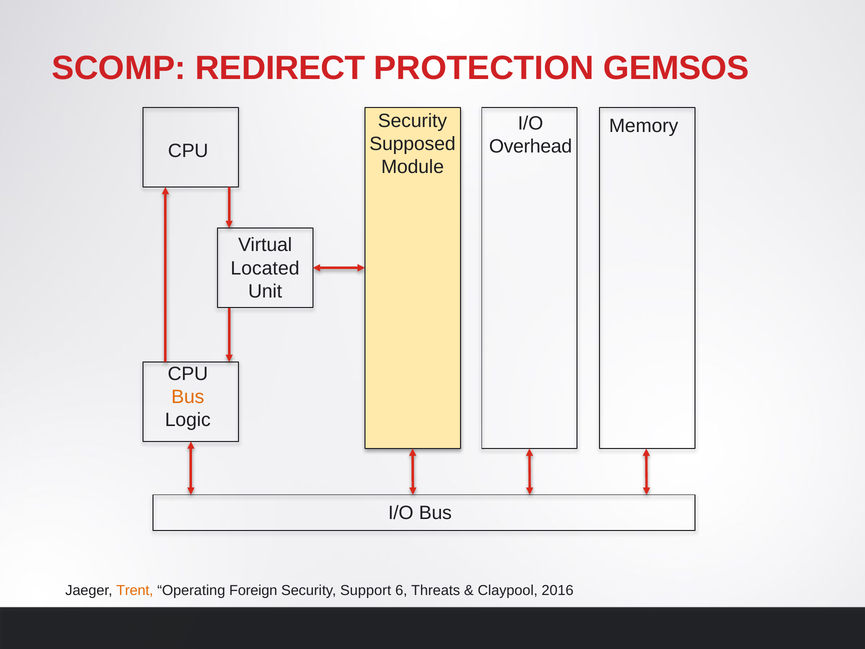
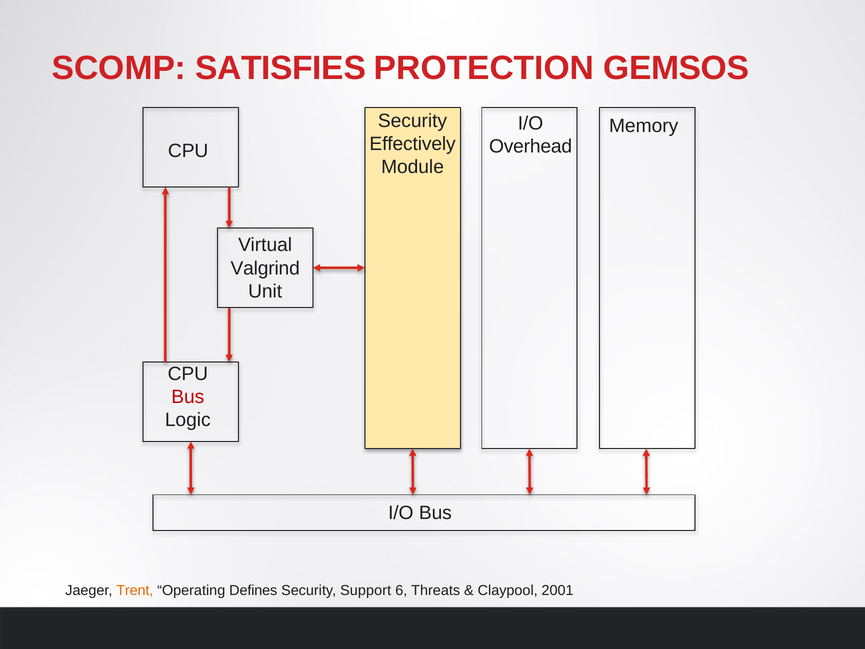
REDIRECT: REDIRECT -> SATISFIES (280, 68)
Supposed: Supposed -> Effectively (413, 144)
Located: Located -> Valgrind (265, 268)
Bus colour: orange -> red (188, 397)
Foreign: Foreign -> Defines (253, 590)
2016: 2016 -> 2001 (558, 590)
